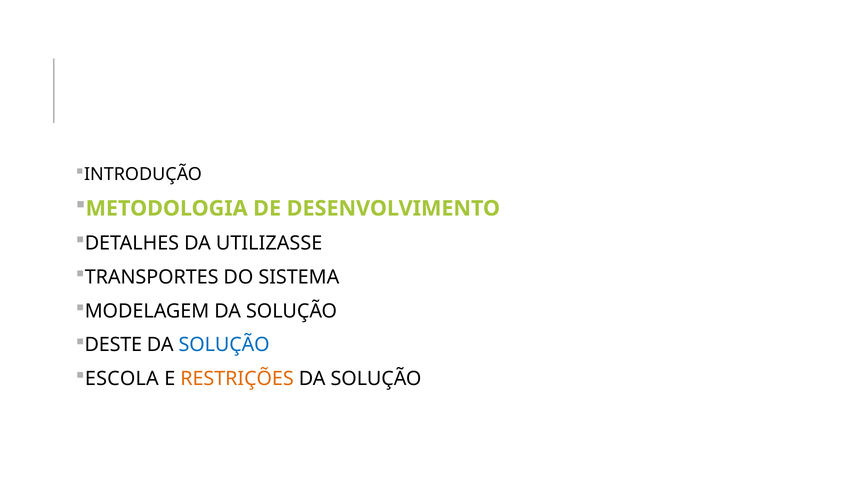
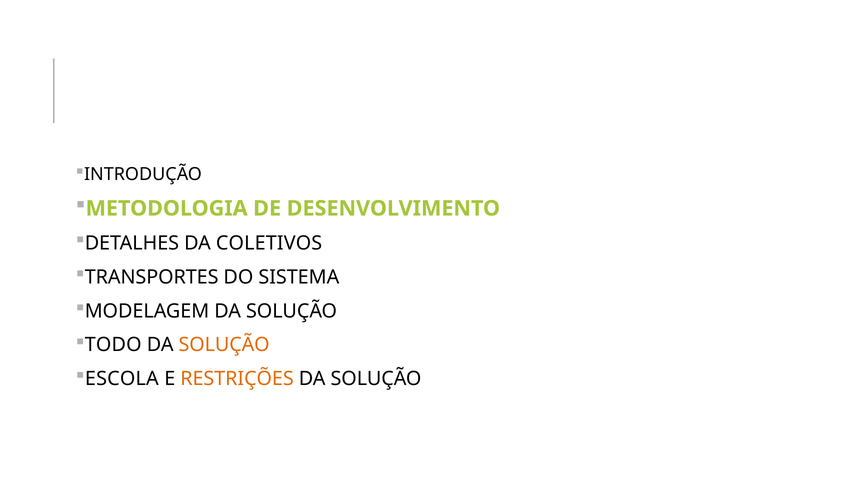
UTILIZASSE: UTILIZASSE -> COLETIVOS (269, 244)
DESTE: DESTE -> TODO (113, 345)
SOLUÇÃO colour: blue -> orange (224, 345)
